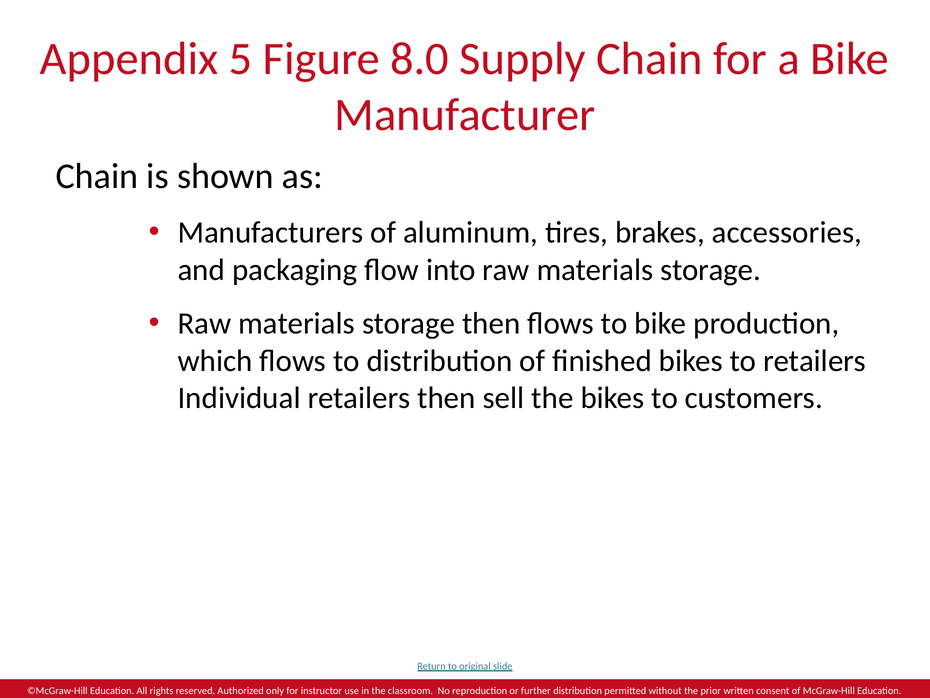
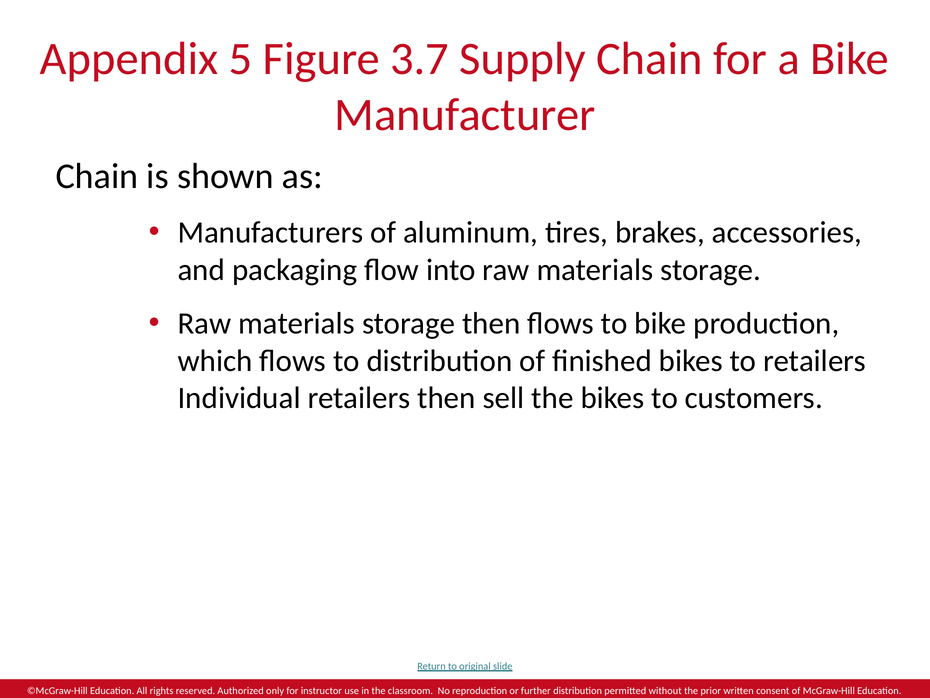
8.0: 8.0 -> 3.7 (420, 59)
